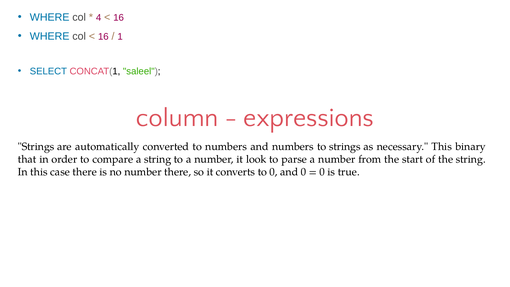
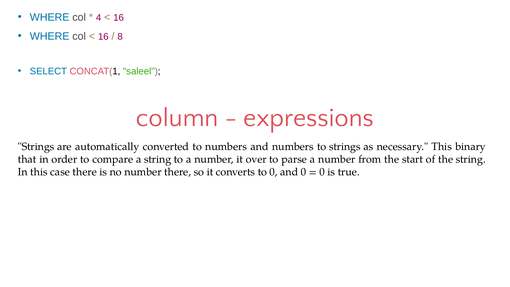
1: 1 -> 8 (120, 37)
look: look -> over (256, 159)
